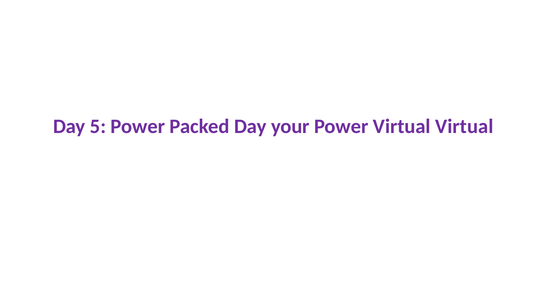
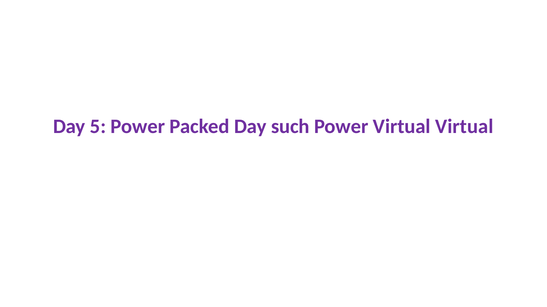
your: your -> such (290, 127)
